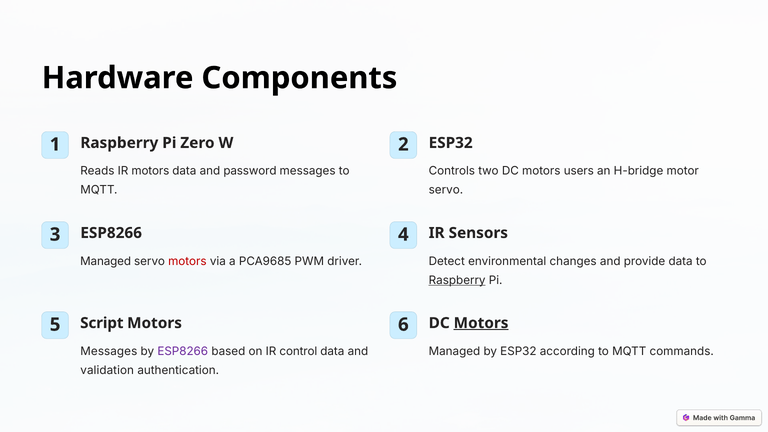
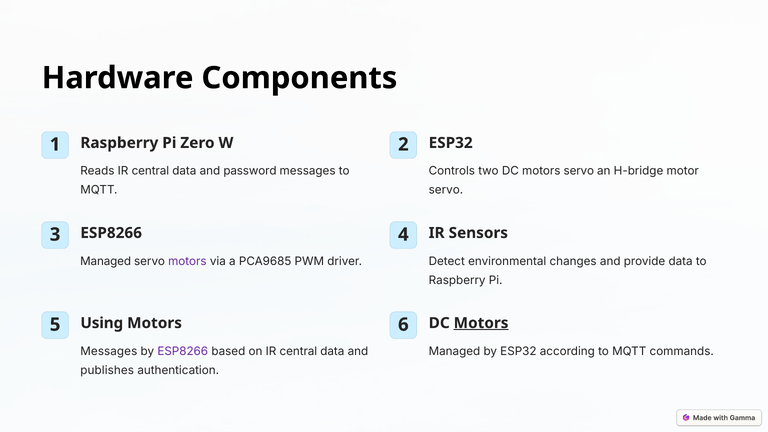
Reads IR motors: motors -> central (150, 171)
motors users: users -> servo (579, 171)
motors colour: red -> purple (187, 261)
Raspberry underline: present -> none (457, 280)
Script: Script -> Using (102, 323)
on IR control: control -> central (298, 351)
validation: validation -> publishes (107, 370)
